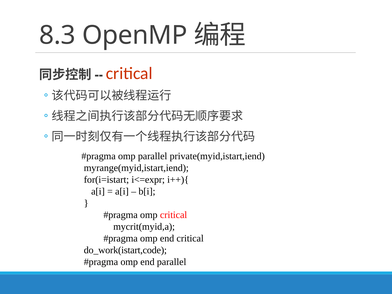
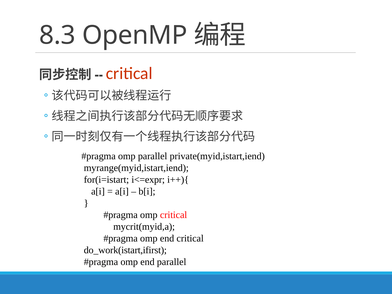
do_work(istart,code: do_work(istart,code -> do_work(istart,ifirst (125, 250)
